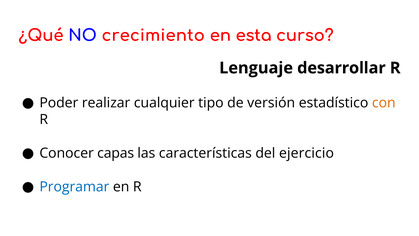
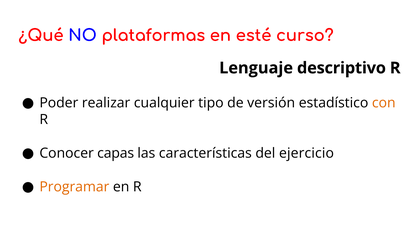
crecimiento: crecimiento -> plataformas (153, 35)
esta: esta -> esté (254, 35)
desarrollar: desarrollar -> descriptivo (341, 68)
Programar colour: blue -> orange (74, 186)
